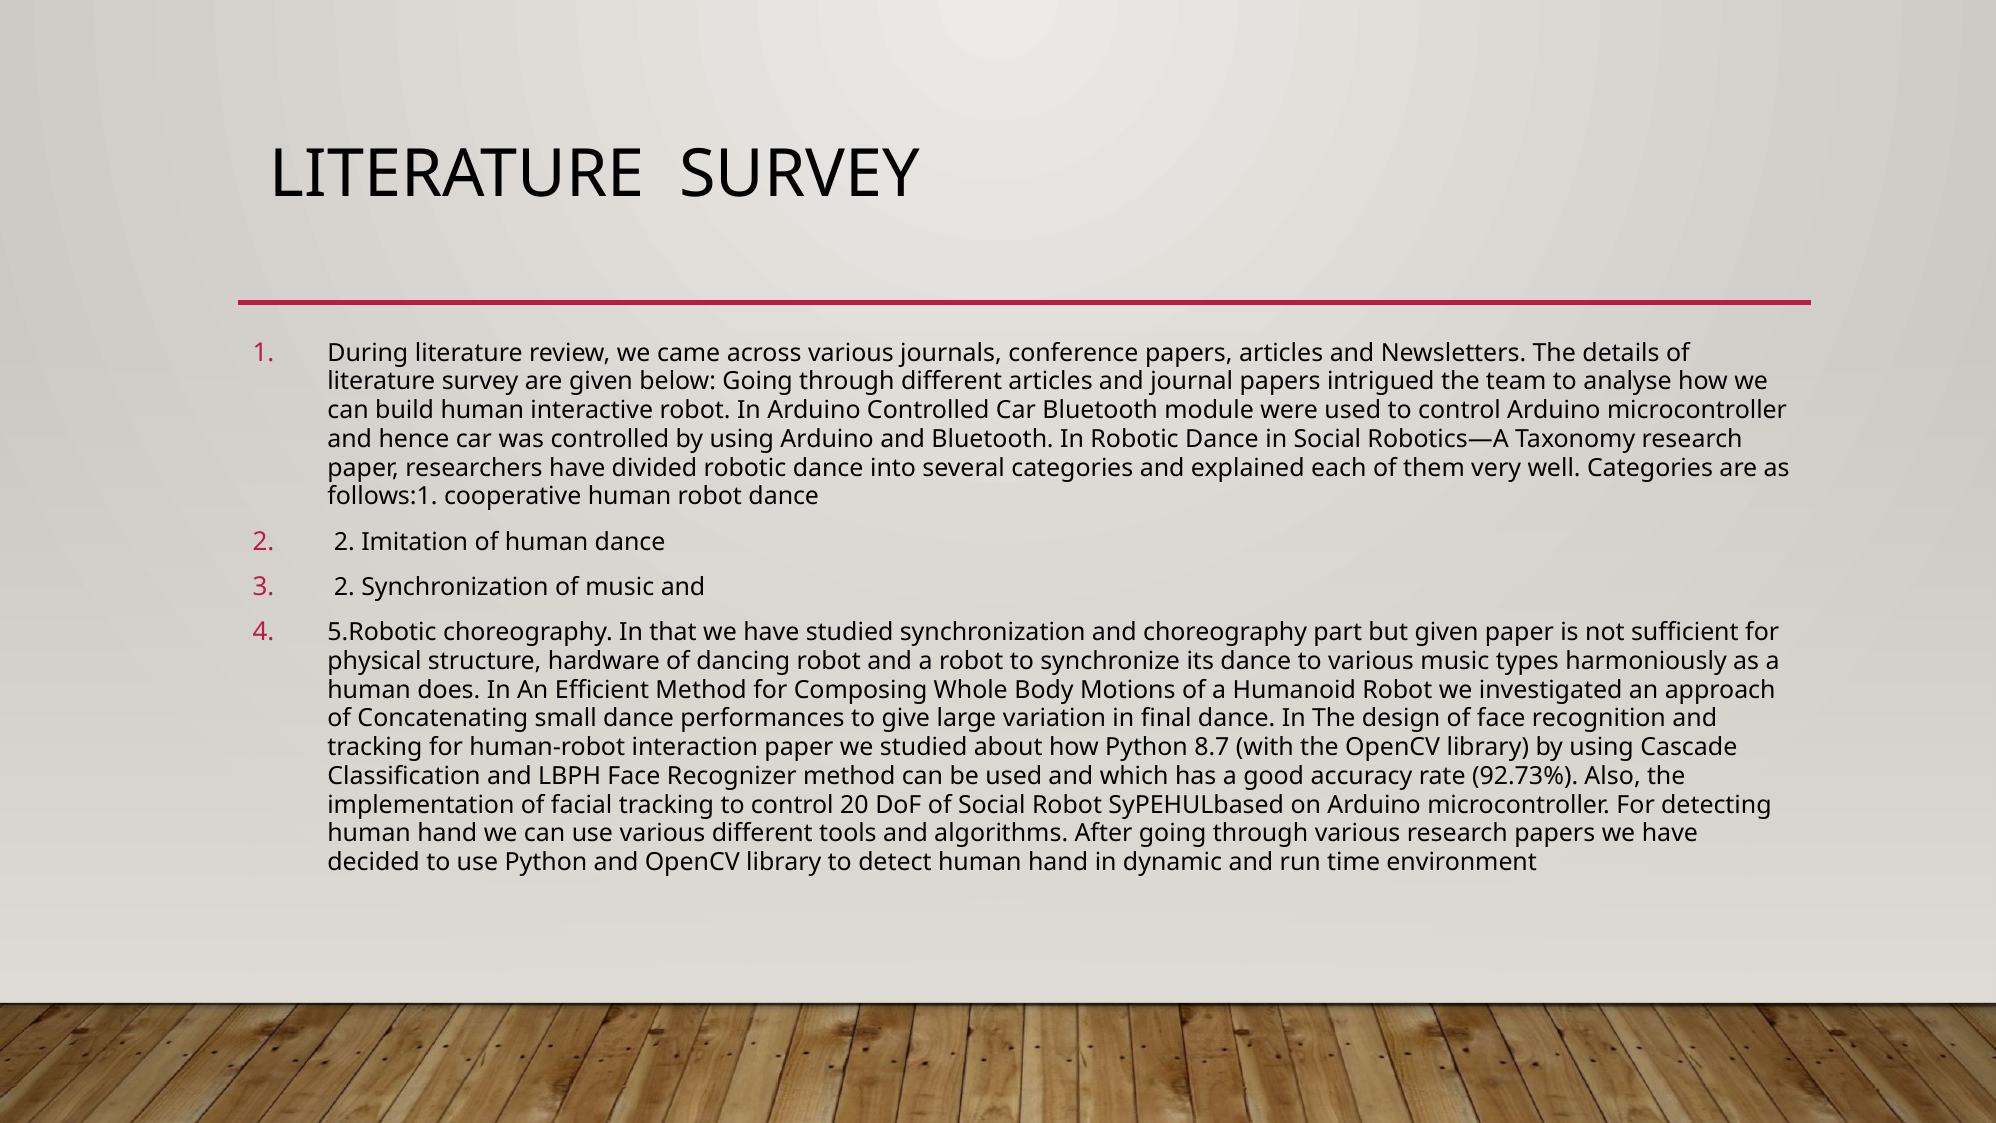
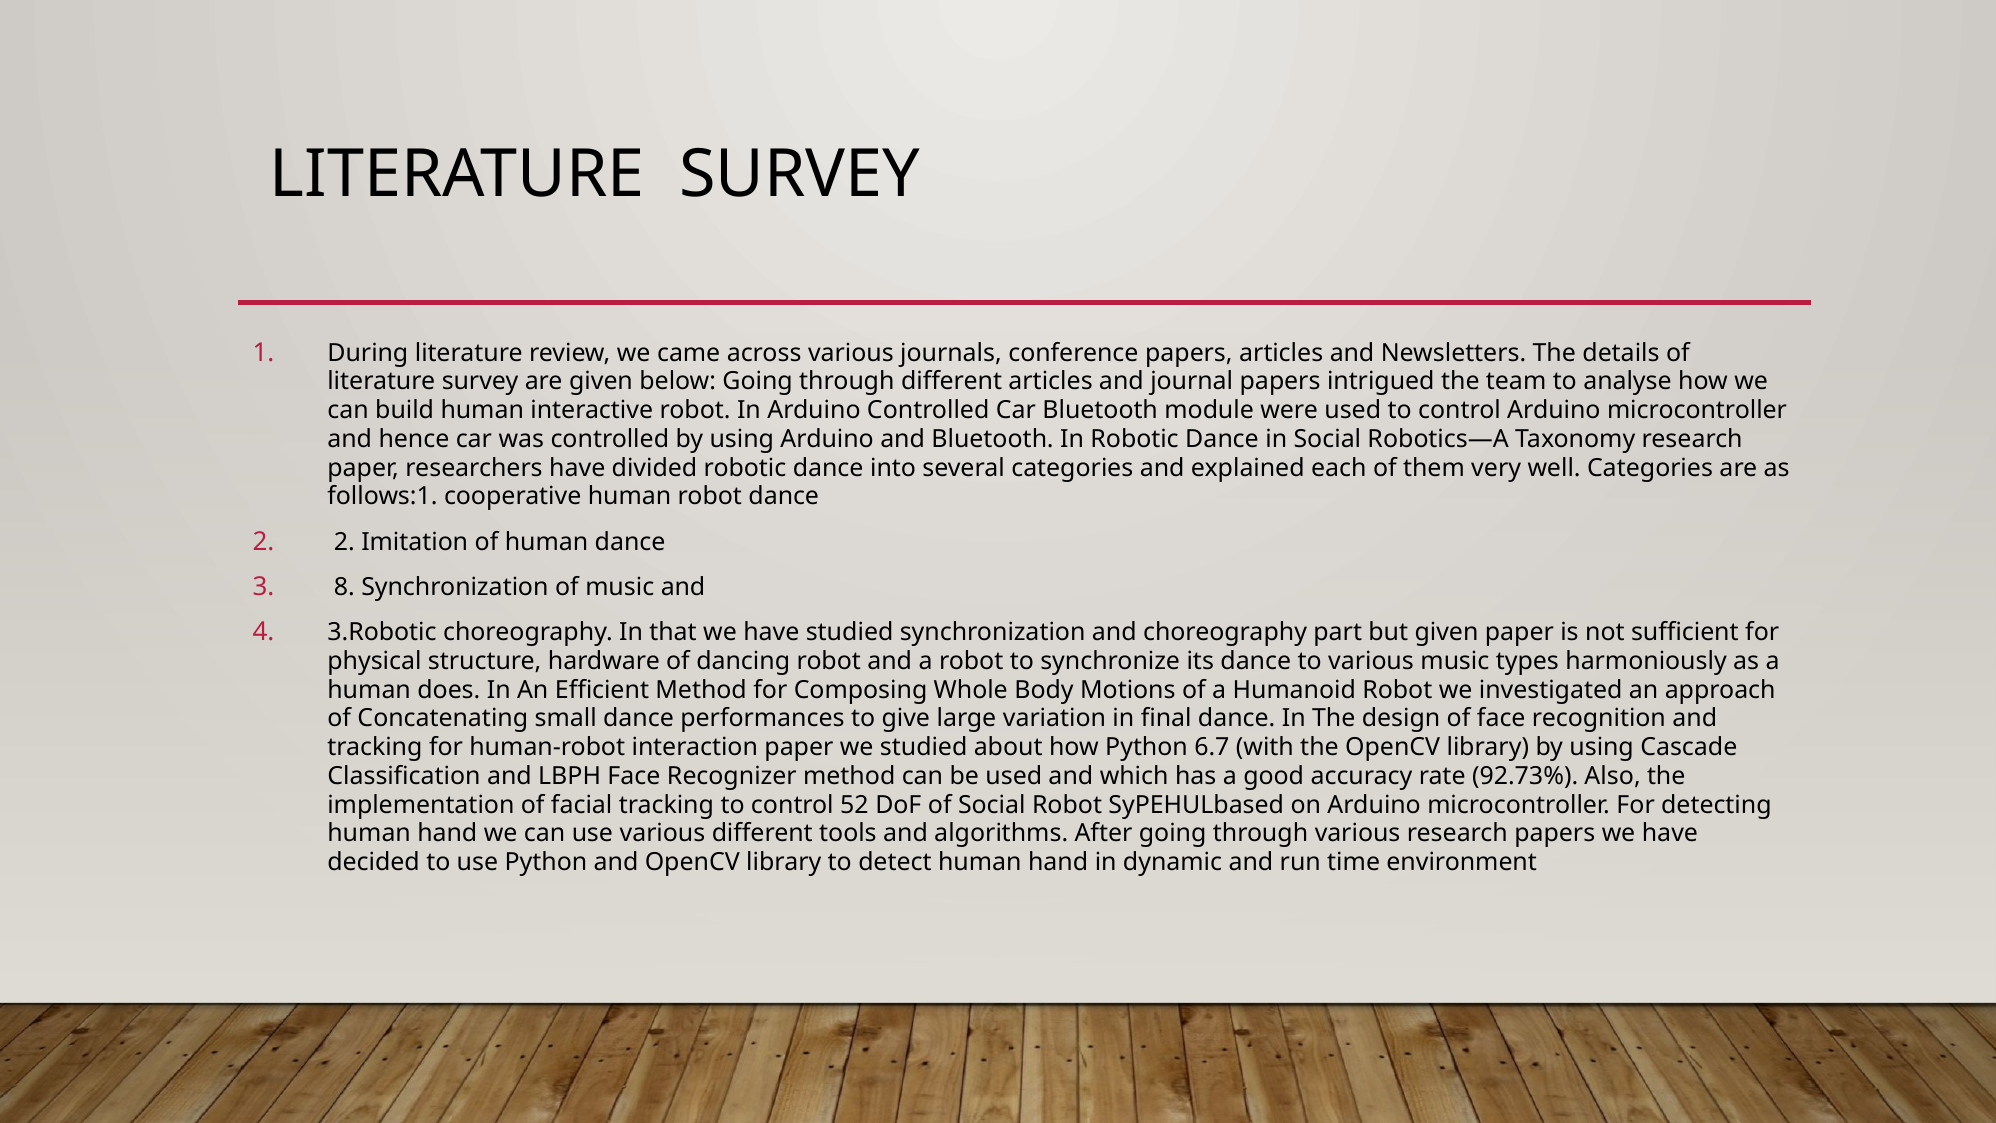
3 2: 2 -> 8 (344, 587)
5.Robotic: 5.Robotic -> 3.Robotic (382, 632)
8.7: 8.7 -> 6.7 (1212, 747)
20: 20 -> 52 (854, 805)
